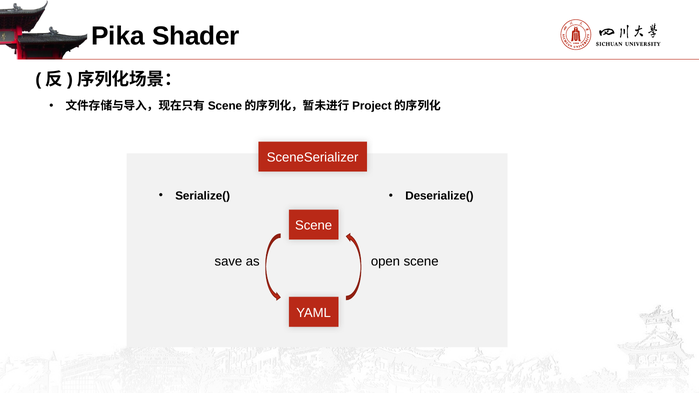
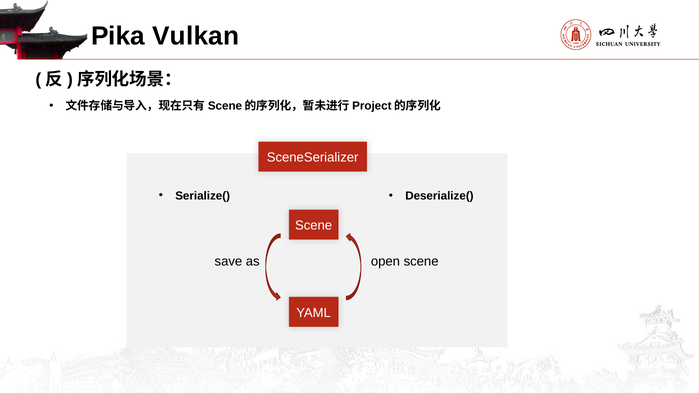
Shader: Shader -> Vulkan (196, 36)
